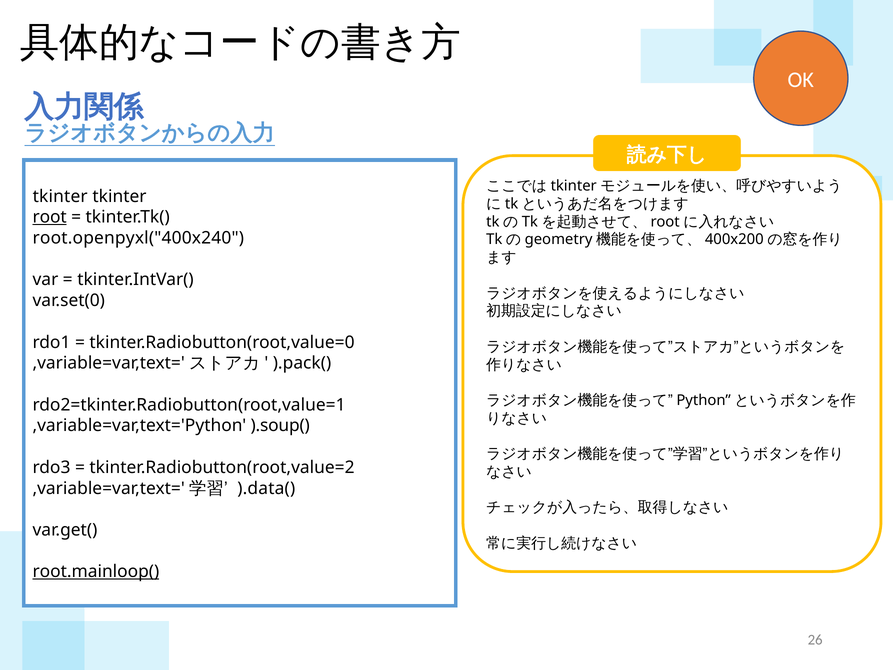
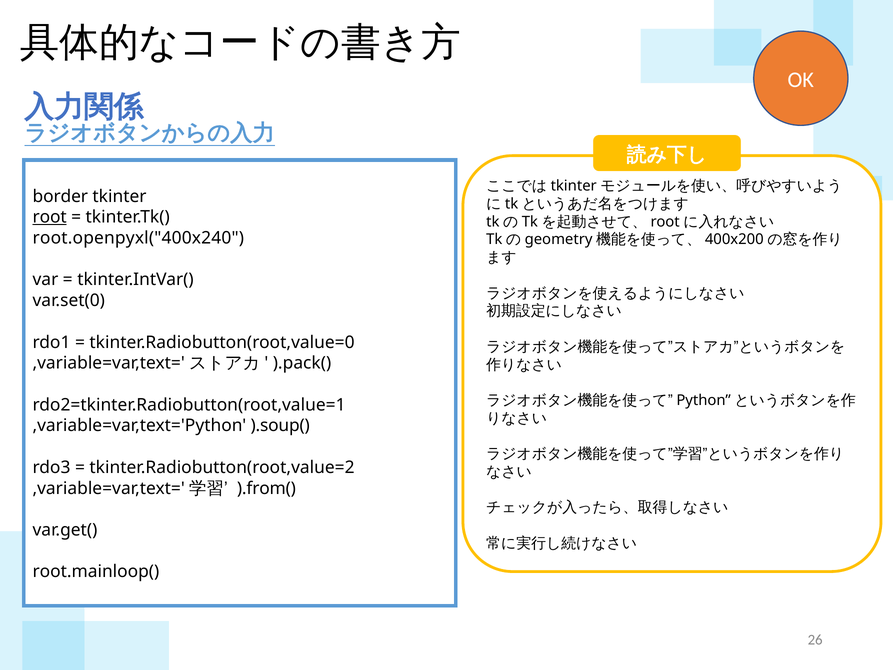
tkinter: tkinter -> border (60, 196)
).data(: ).data( -> ).from( (266, 488)
root.mainloop( underline: present -> none (96, 572)
